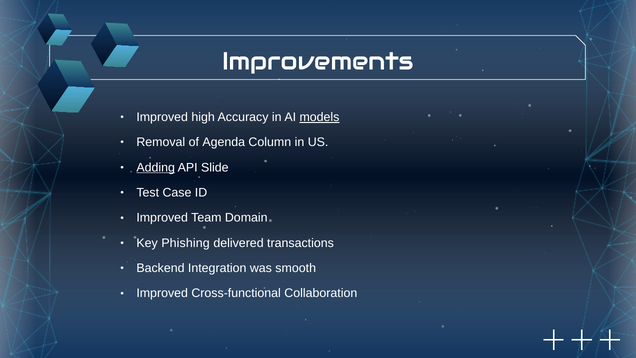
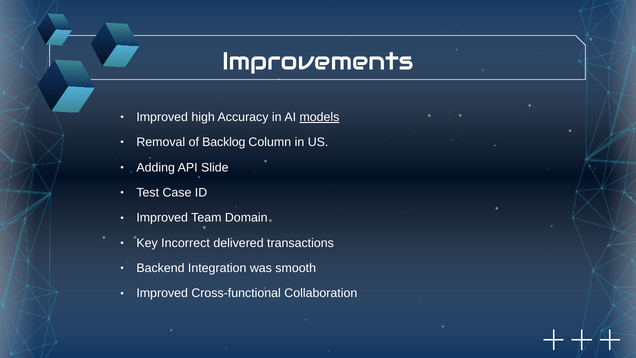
Agenda: Agenda -> Backlog (224, 142)
Adding underline: present -> none (156, 167)
Phishing: Phishing -> Incorrect (186, 243)
